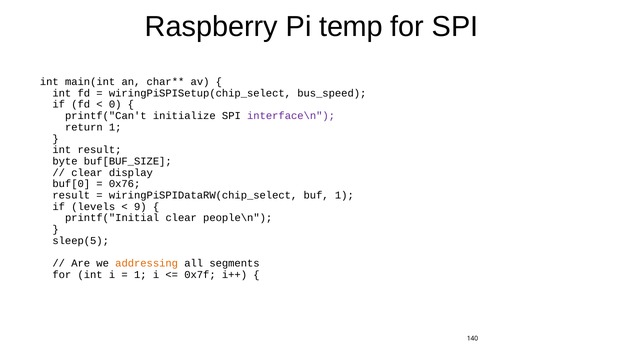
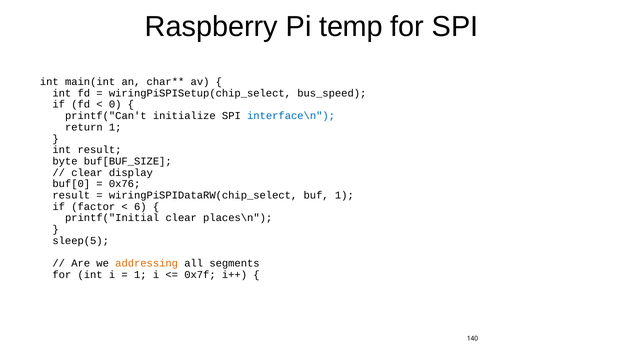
interface\n colour: purple -> blue (291, 116)
levels: levels -> factor (93, 206)
9: 9 -> 6 (140, 206)
people\n: people\n -> places\n (238, 218)
